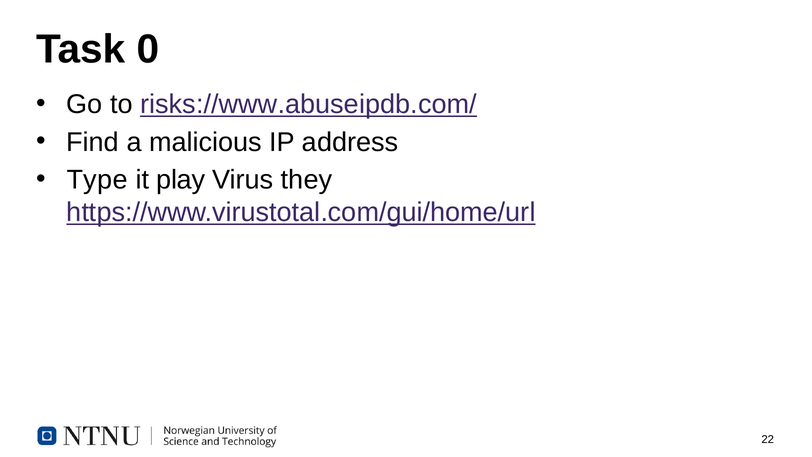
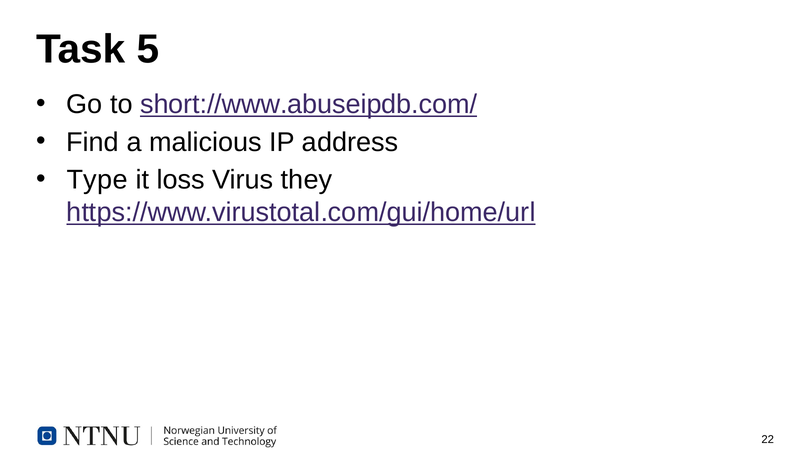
0: 0 -> 5 (148, 50)
risks://www.abuseipdb.com/: risks://www.abuseipdb.com/ -> short://www.abuseipdb.com/ (309, 104)
play: play -> loss (181, 180)
